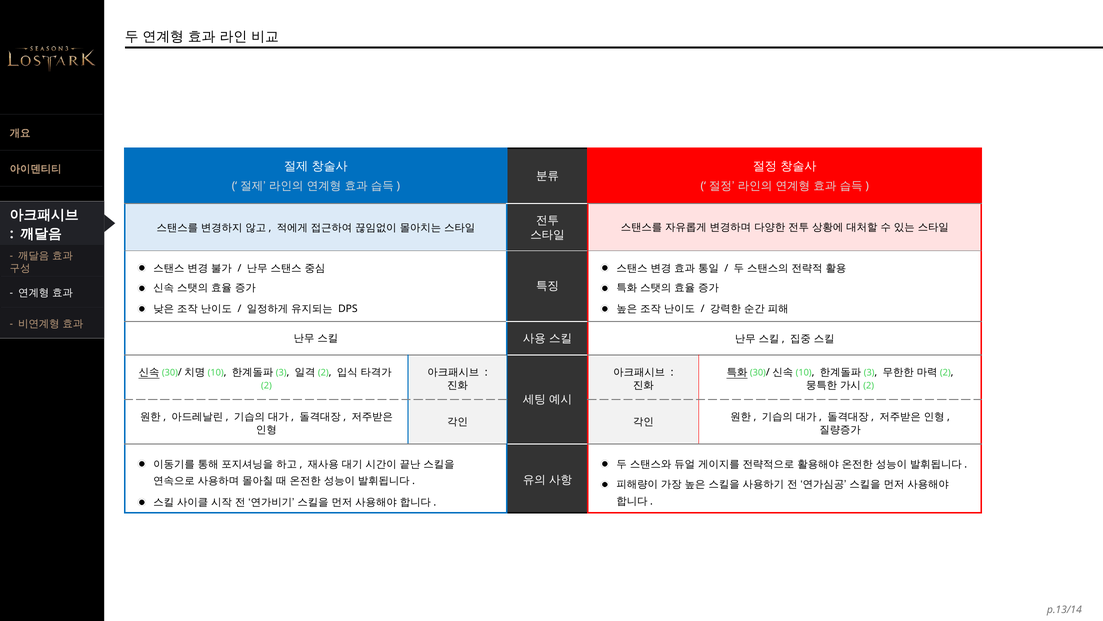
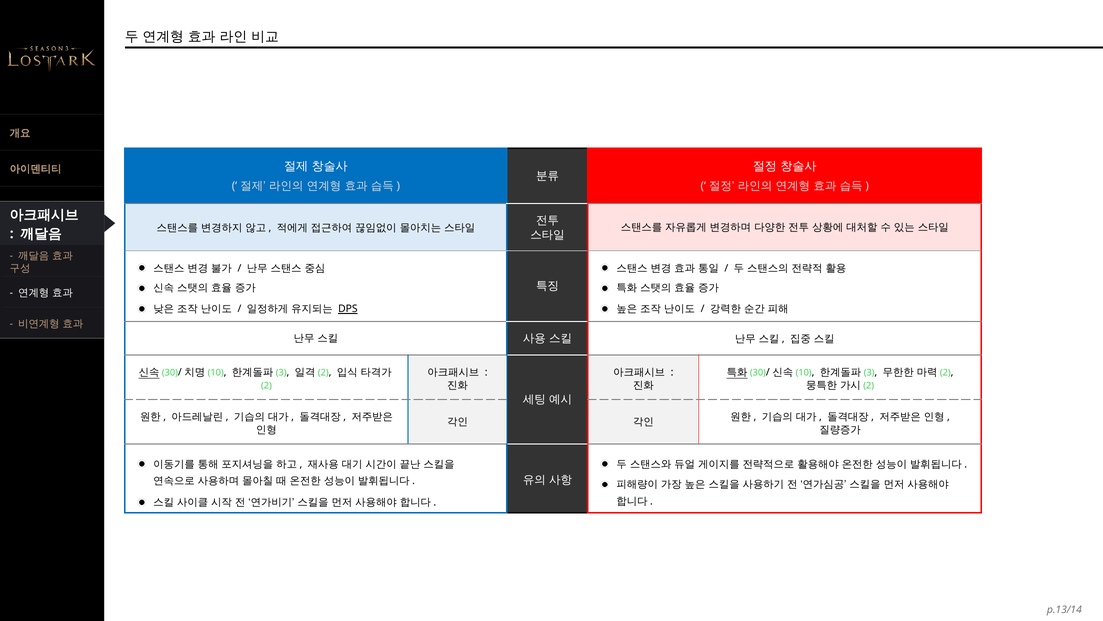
DPS underline: none -> present (348, 309)
